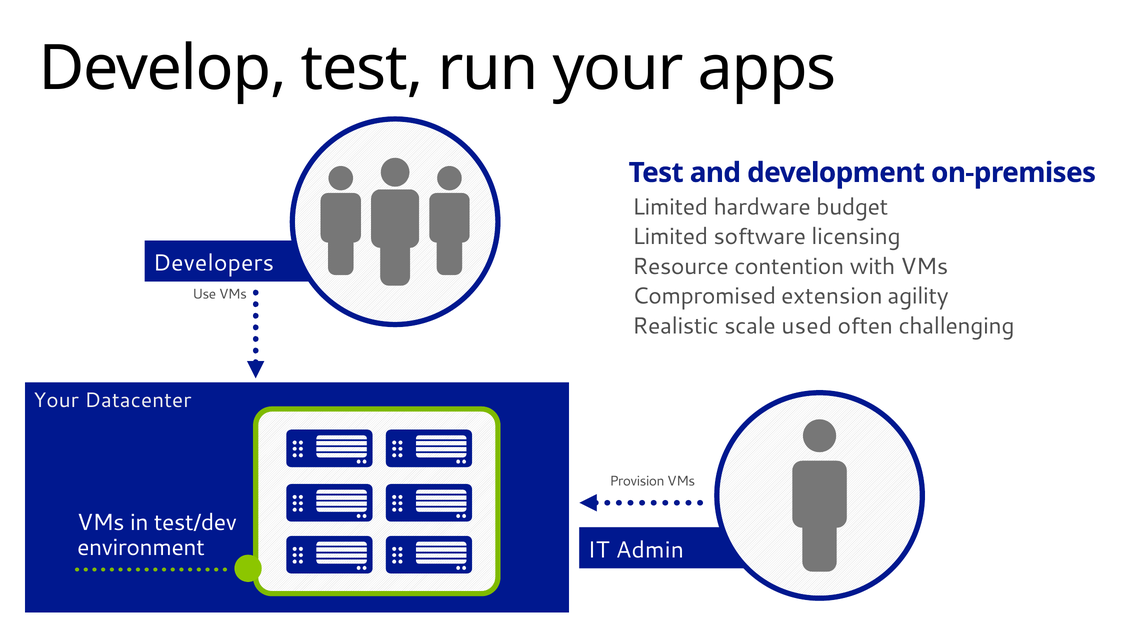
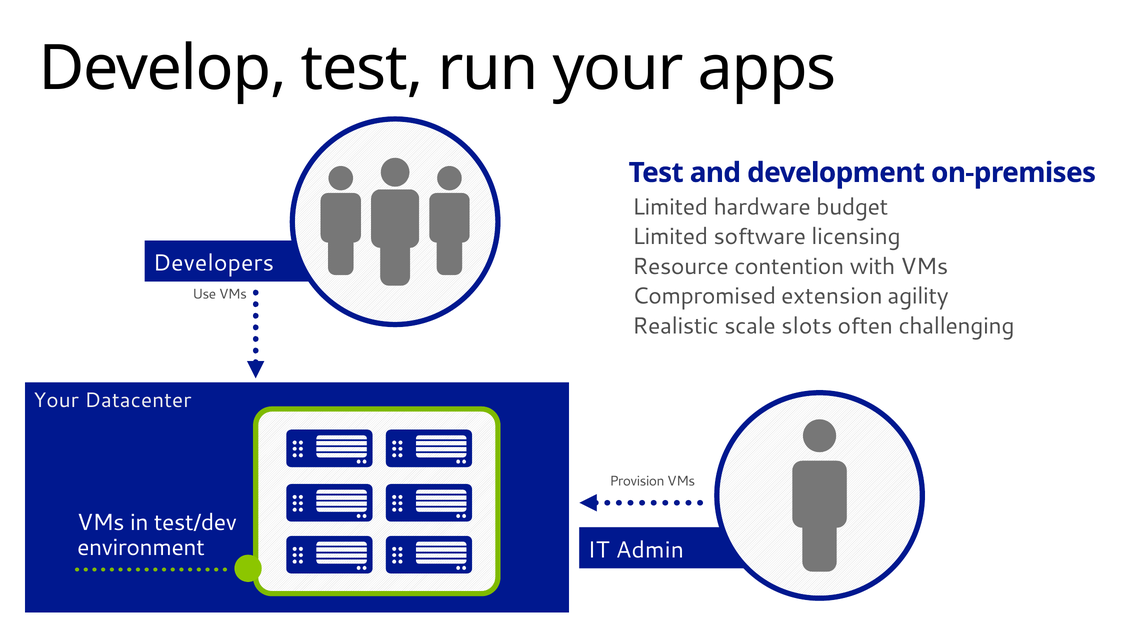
used: used -> slots (807, 326)
